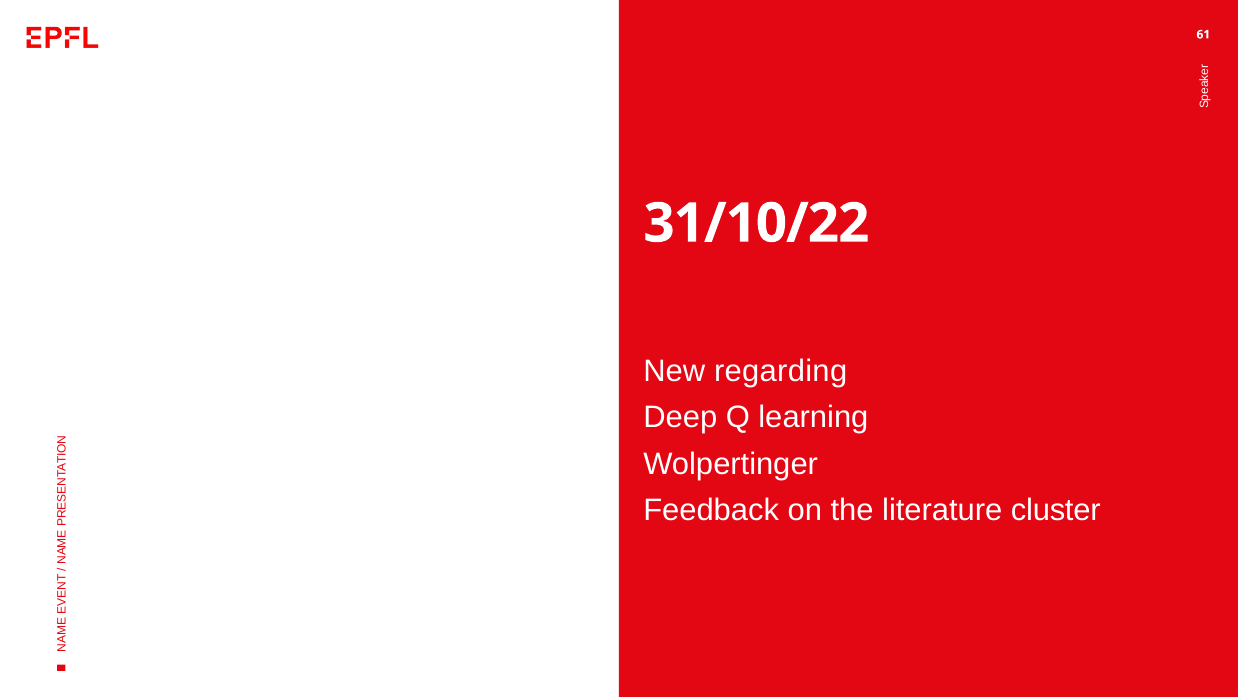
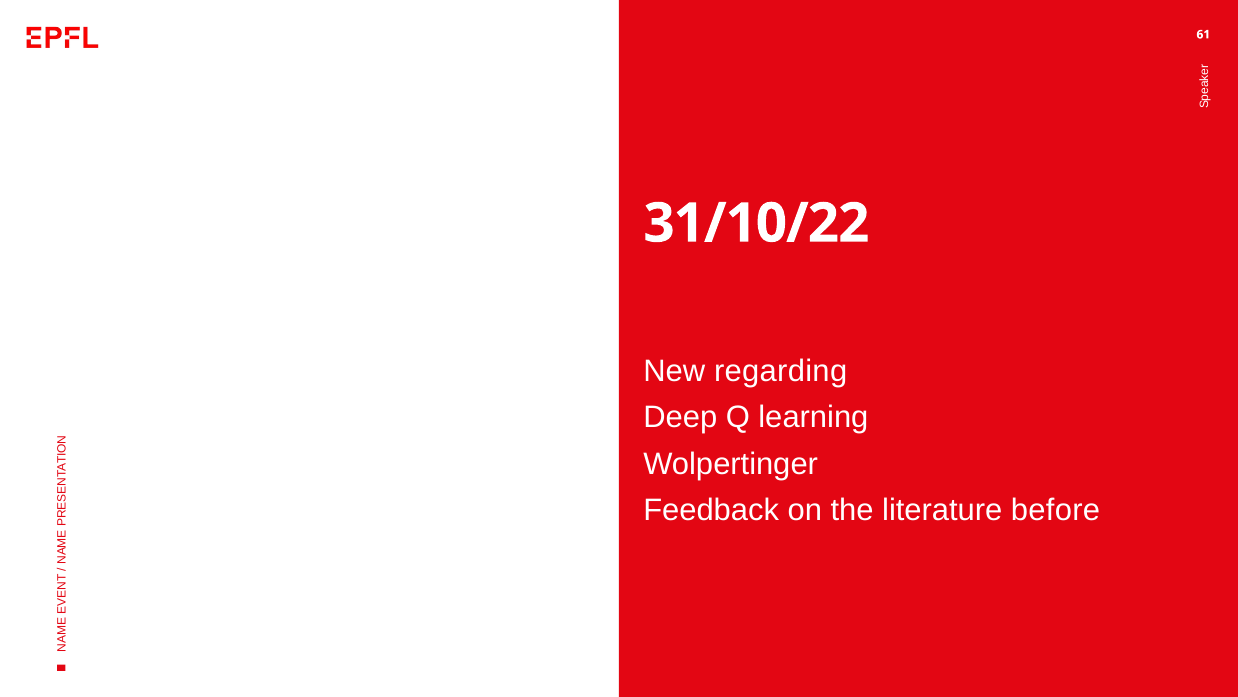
cluster: cluster -> before (1056, 510)
